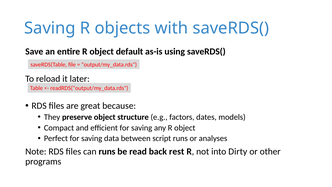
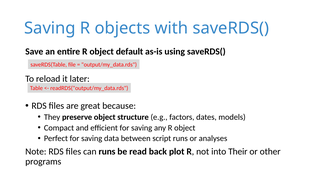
rest: rest -> plot (177, 151)
Dirty: Dirty -> Their (238, 151)
